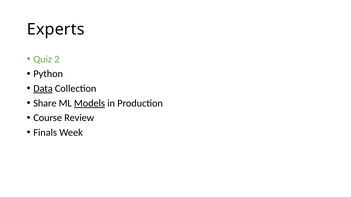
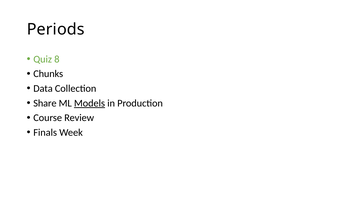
Experts: Experts -> Periods (56, 29)
2: 2 -> 8 (57, 59)
Python: Python -> Chunks (48, 74)
Data underline: present -> none (43, 89)
